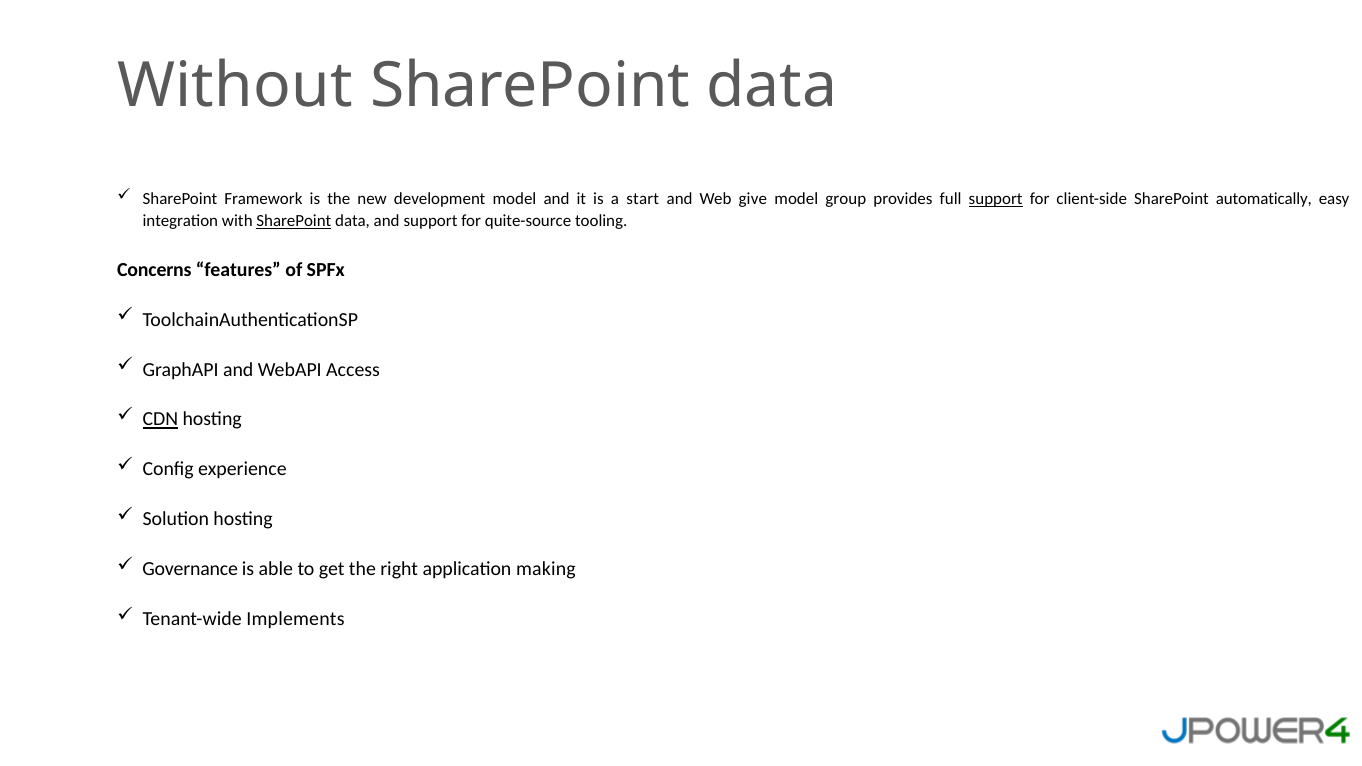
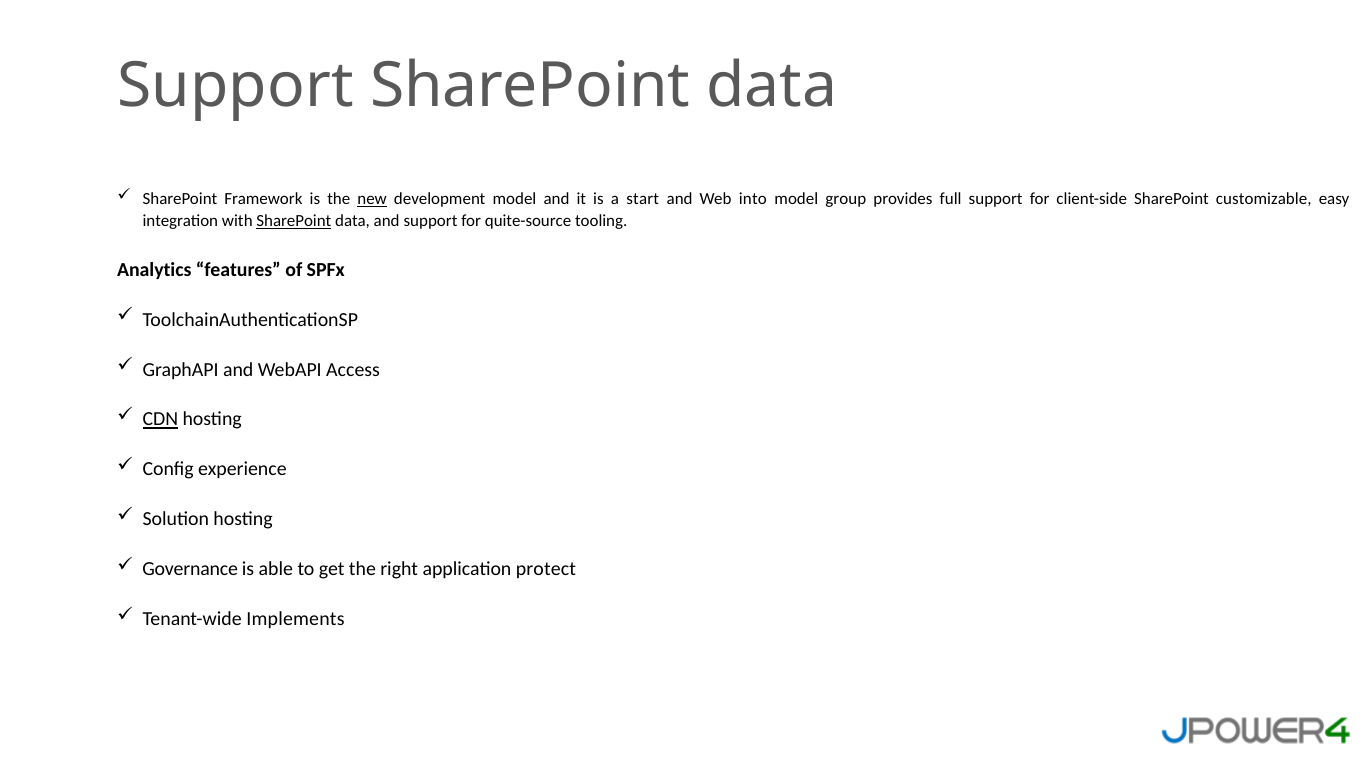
Without: Without -> Support (235, 86)
new underline: none -> present (372, 199)
give: give -> into (753, 199)
support underline: present -> none (996, 199)
automatically: automatically -> customizable (1264, 199)
Concerns: Concerns -> Analytics (154, 270)
making: making -> protect (546, 569)
